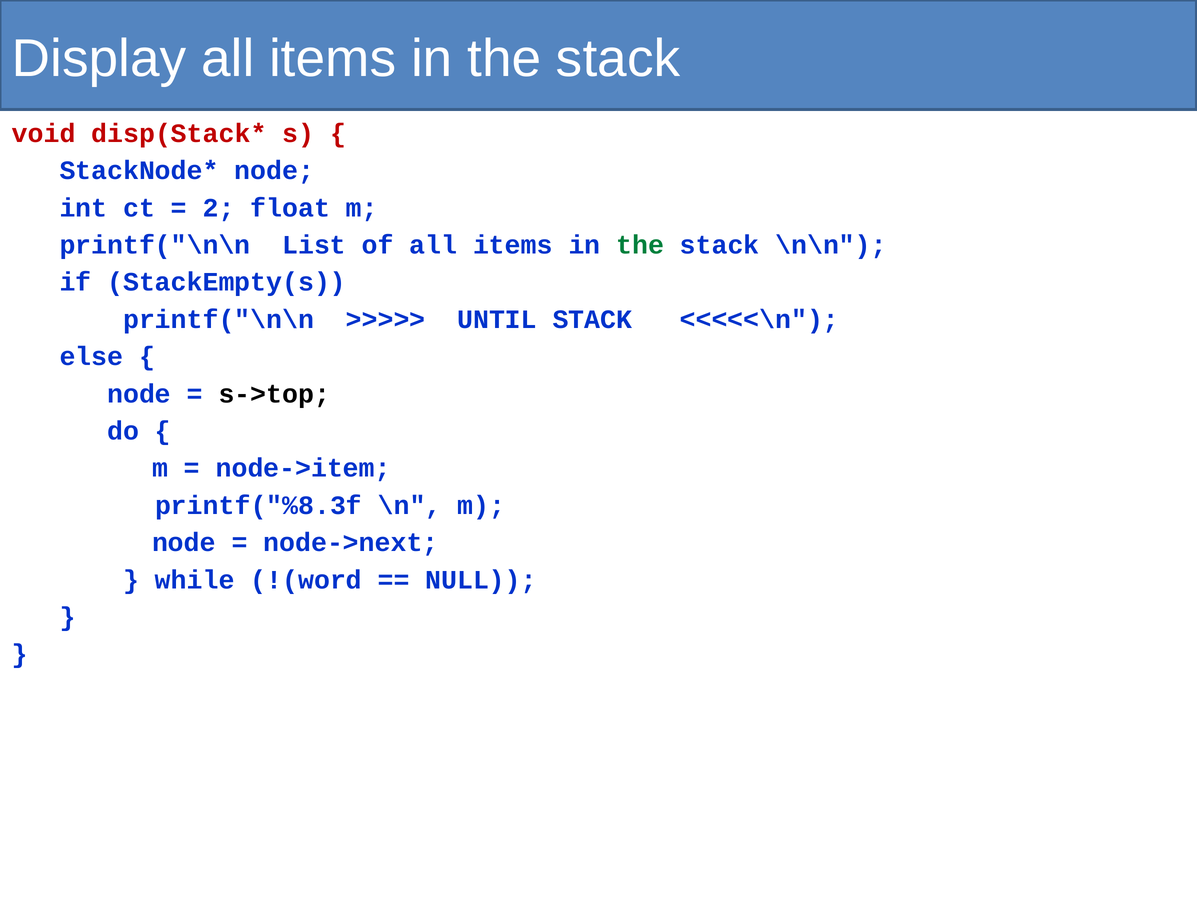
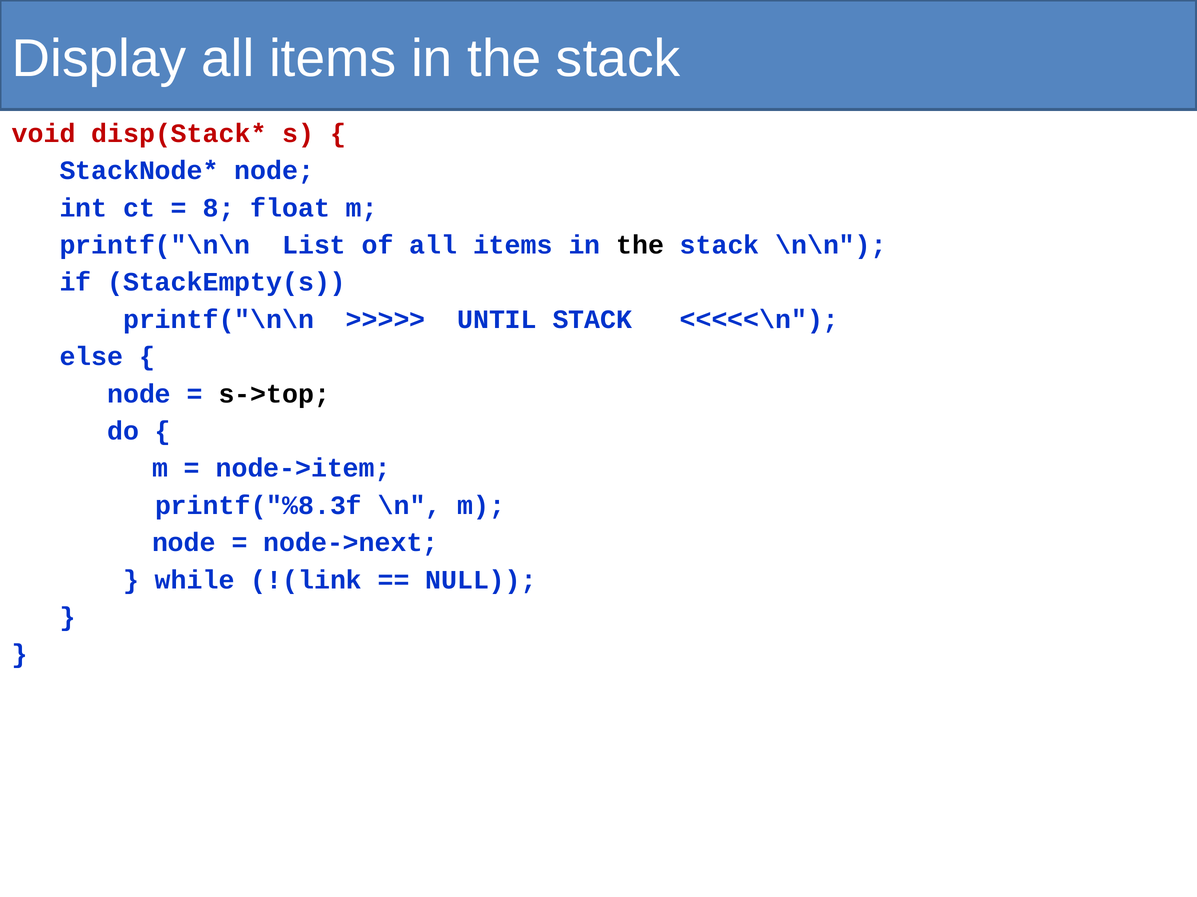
2: 2 -> 8 (219, 208)
the colour: green -> black (640, 245)
!(word: !(word -> !(link (306, 580)
